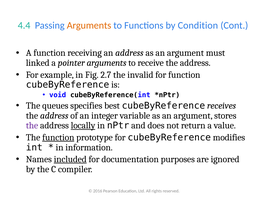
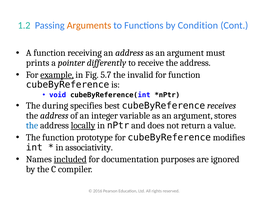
4.4: 4.4 -> 1.2 (24, 25)
linked: linked -> prints (38, 63)
pointer arguments: arguments -> differently (106, 63)
example underline: none -> present (57, 75)
2.7: 2.7 -> 5.7 (106, 75)
queues: queues -> during (55, 105)
the colour: purple -> blue (32, 125)
function underline: present -> none (58, 137)
information: information -> associativity (89, 147)
